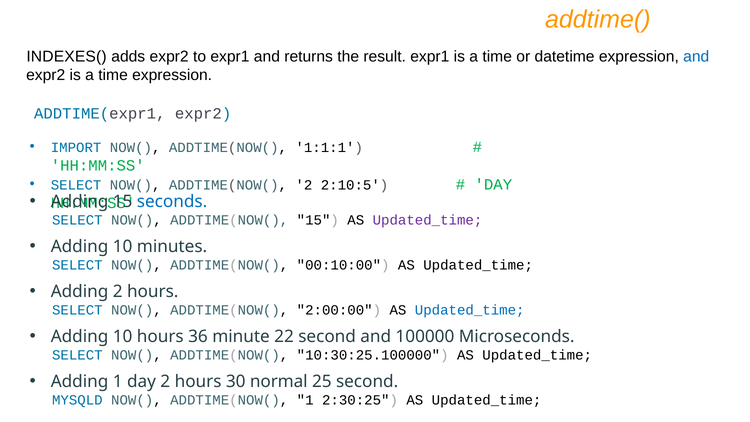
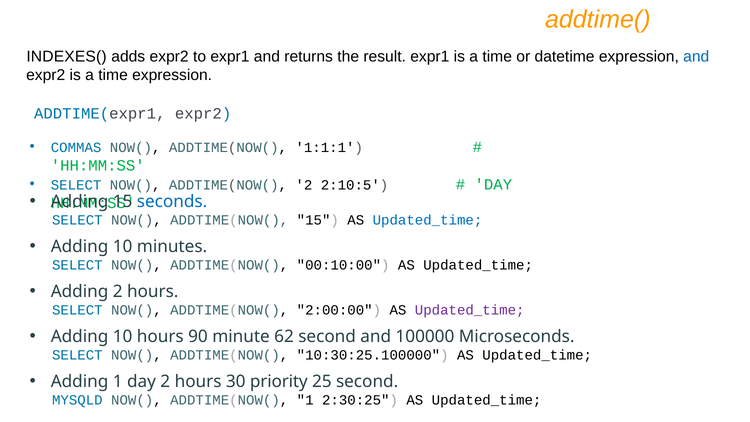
IMPORT: IMPORT -> COMMAS (76, 147)
Updated_time colour: purple -> blue (428, 220)
Updated_time colour: blue -> purple (470, 310)
36: 36 -> 90 (198, 337)
22: 22 -> 62 (284, 337)
normal: normal -> priority (279, 382)
